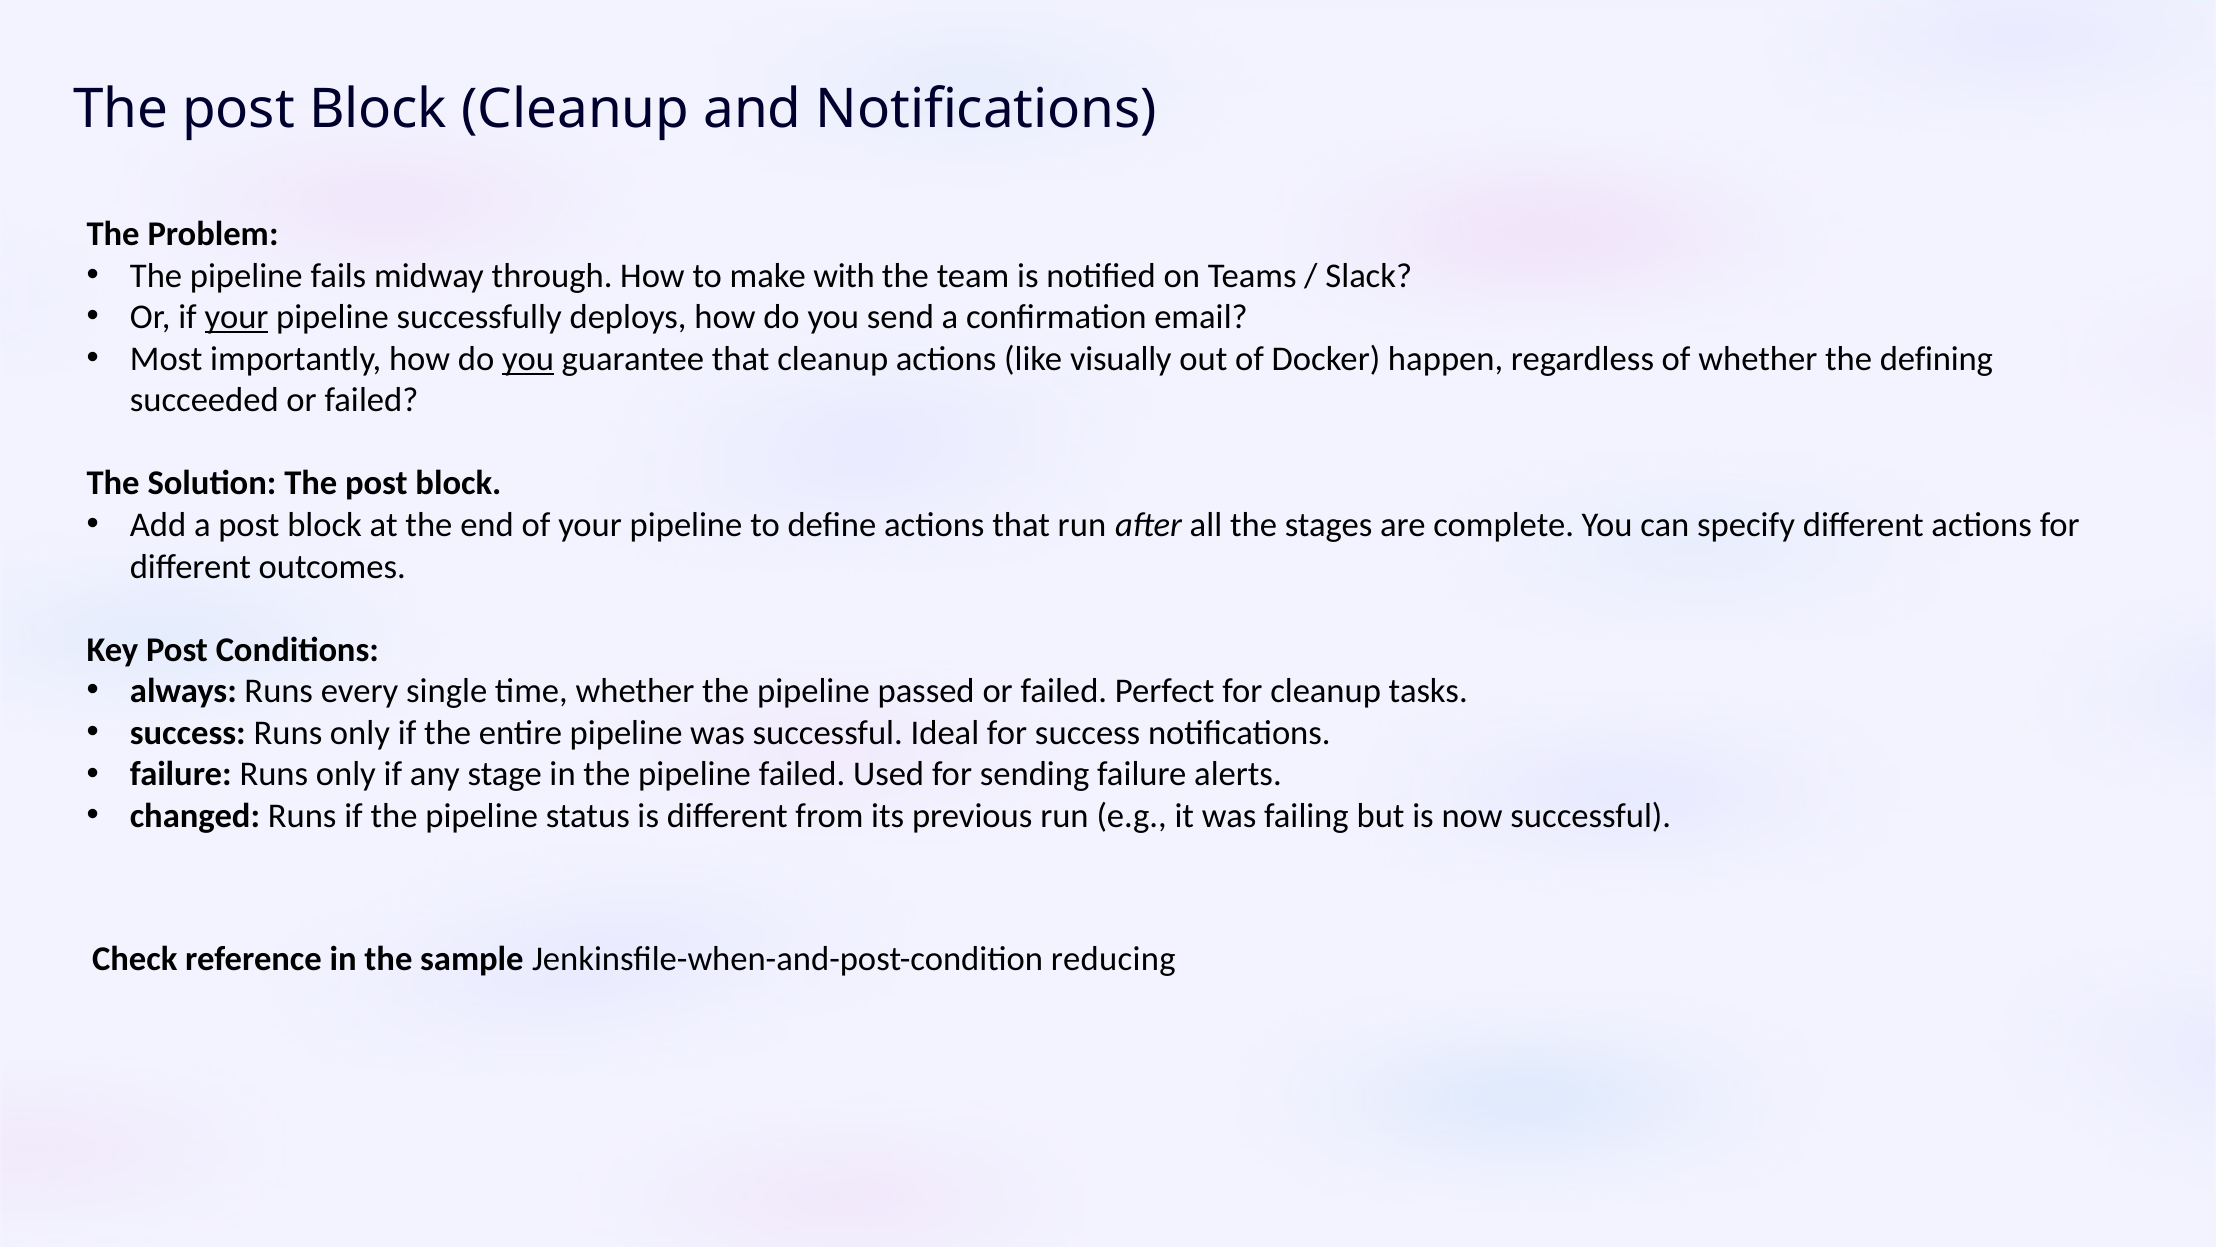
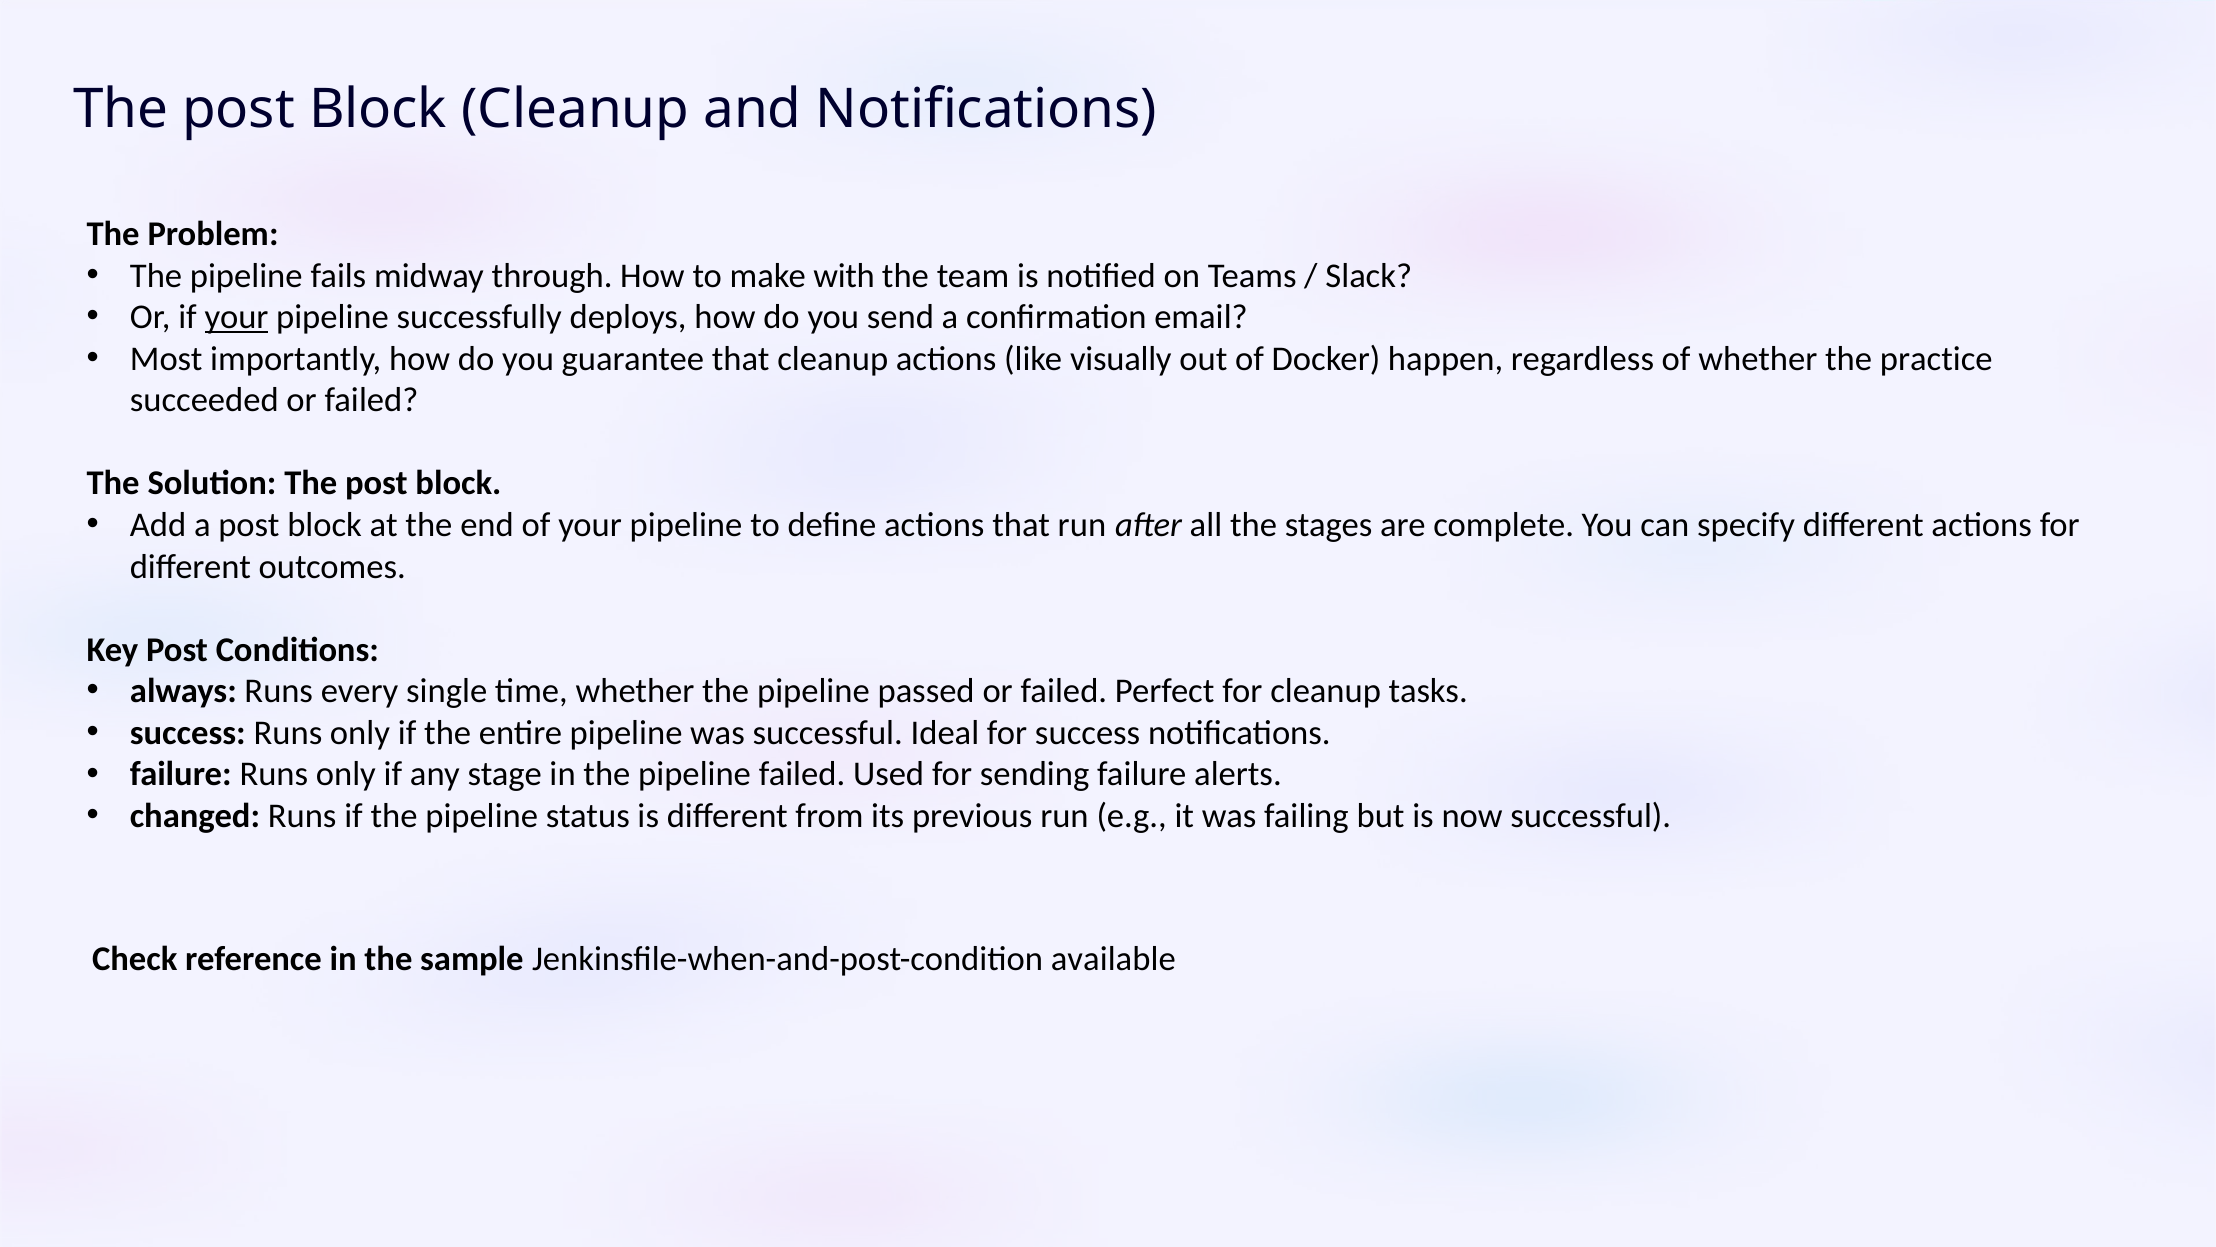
you underline: present -> none (528, 359)
defining: defining -> practice (1936, 359)
reducing: reducing -> available (1113, 959)
